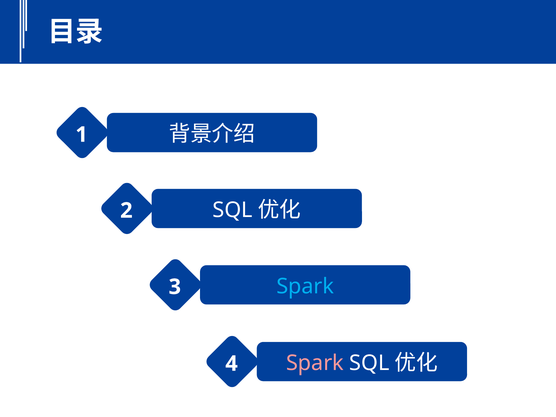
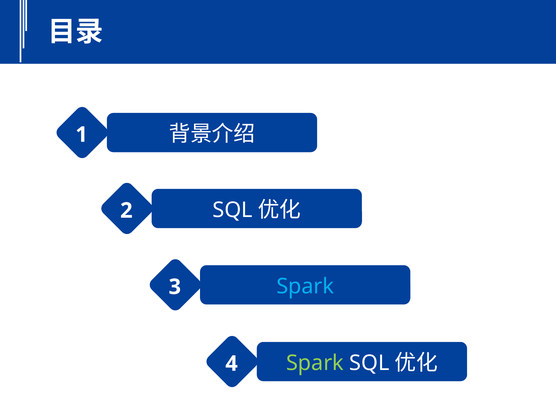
Spark colour: pink -> light green (315, 363)
